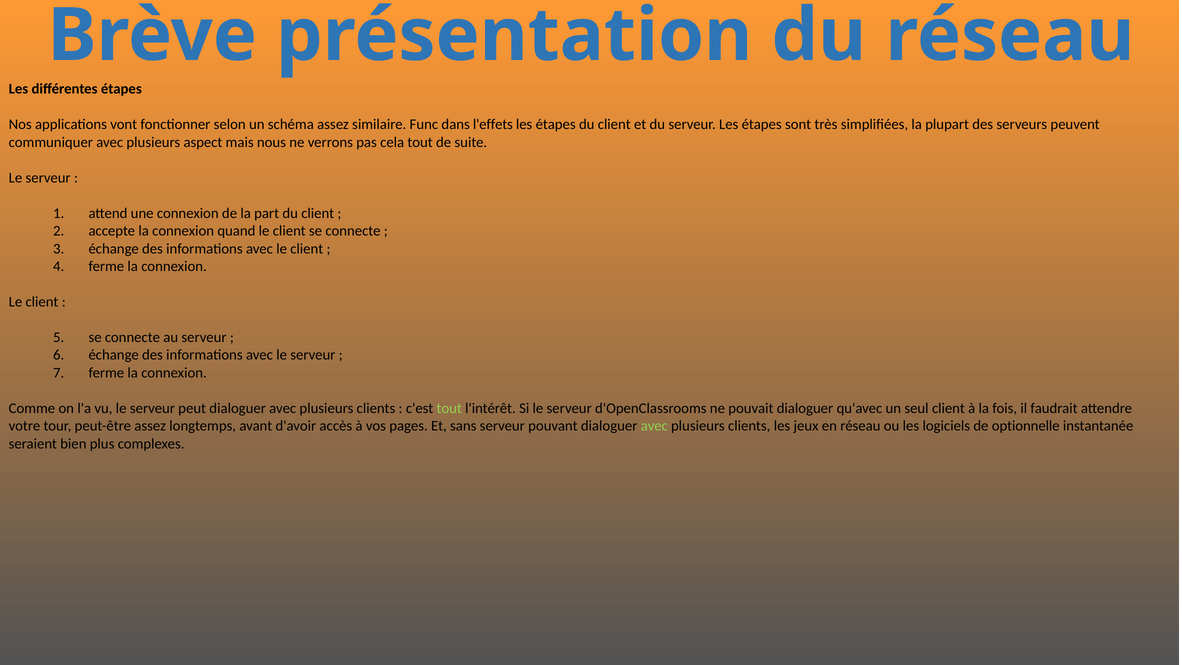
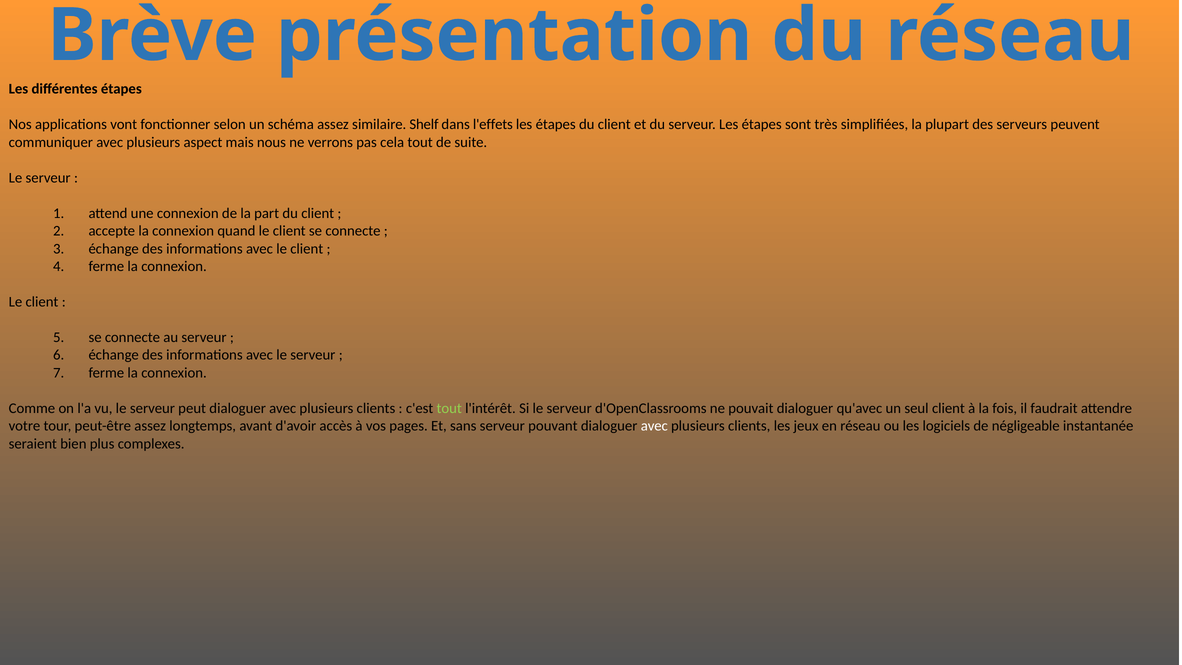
Func: Func -> Shelf (424, 124)
avec colour: light green -> white (654, 426)
optionnelle: optionnelle -> négligeable (1026, 426)
